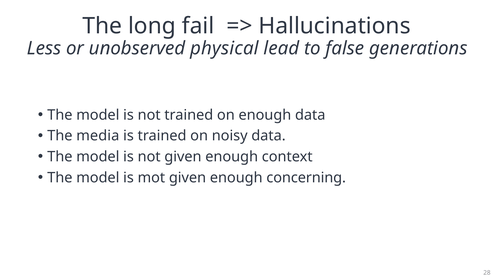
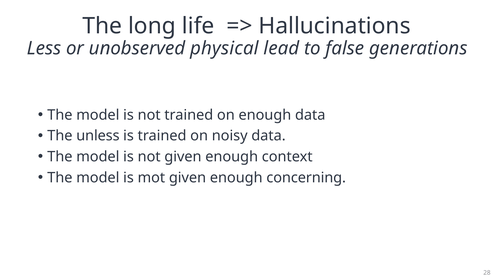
fail: fail -> life (198, 26)
media: media -> unless (98, 136)
